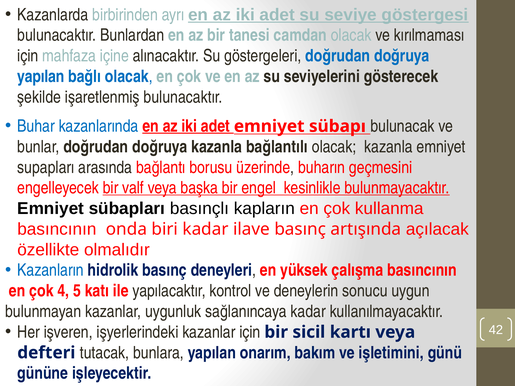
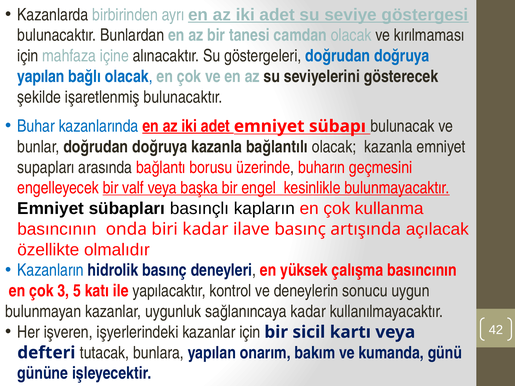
4: 4 -> 3 (63, 291)
işletimini: işletimini -> kumanda (391, 353)
